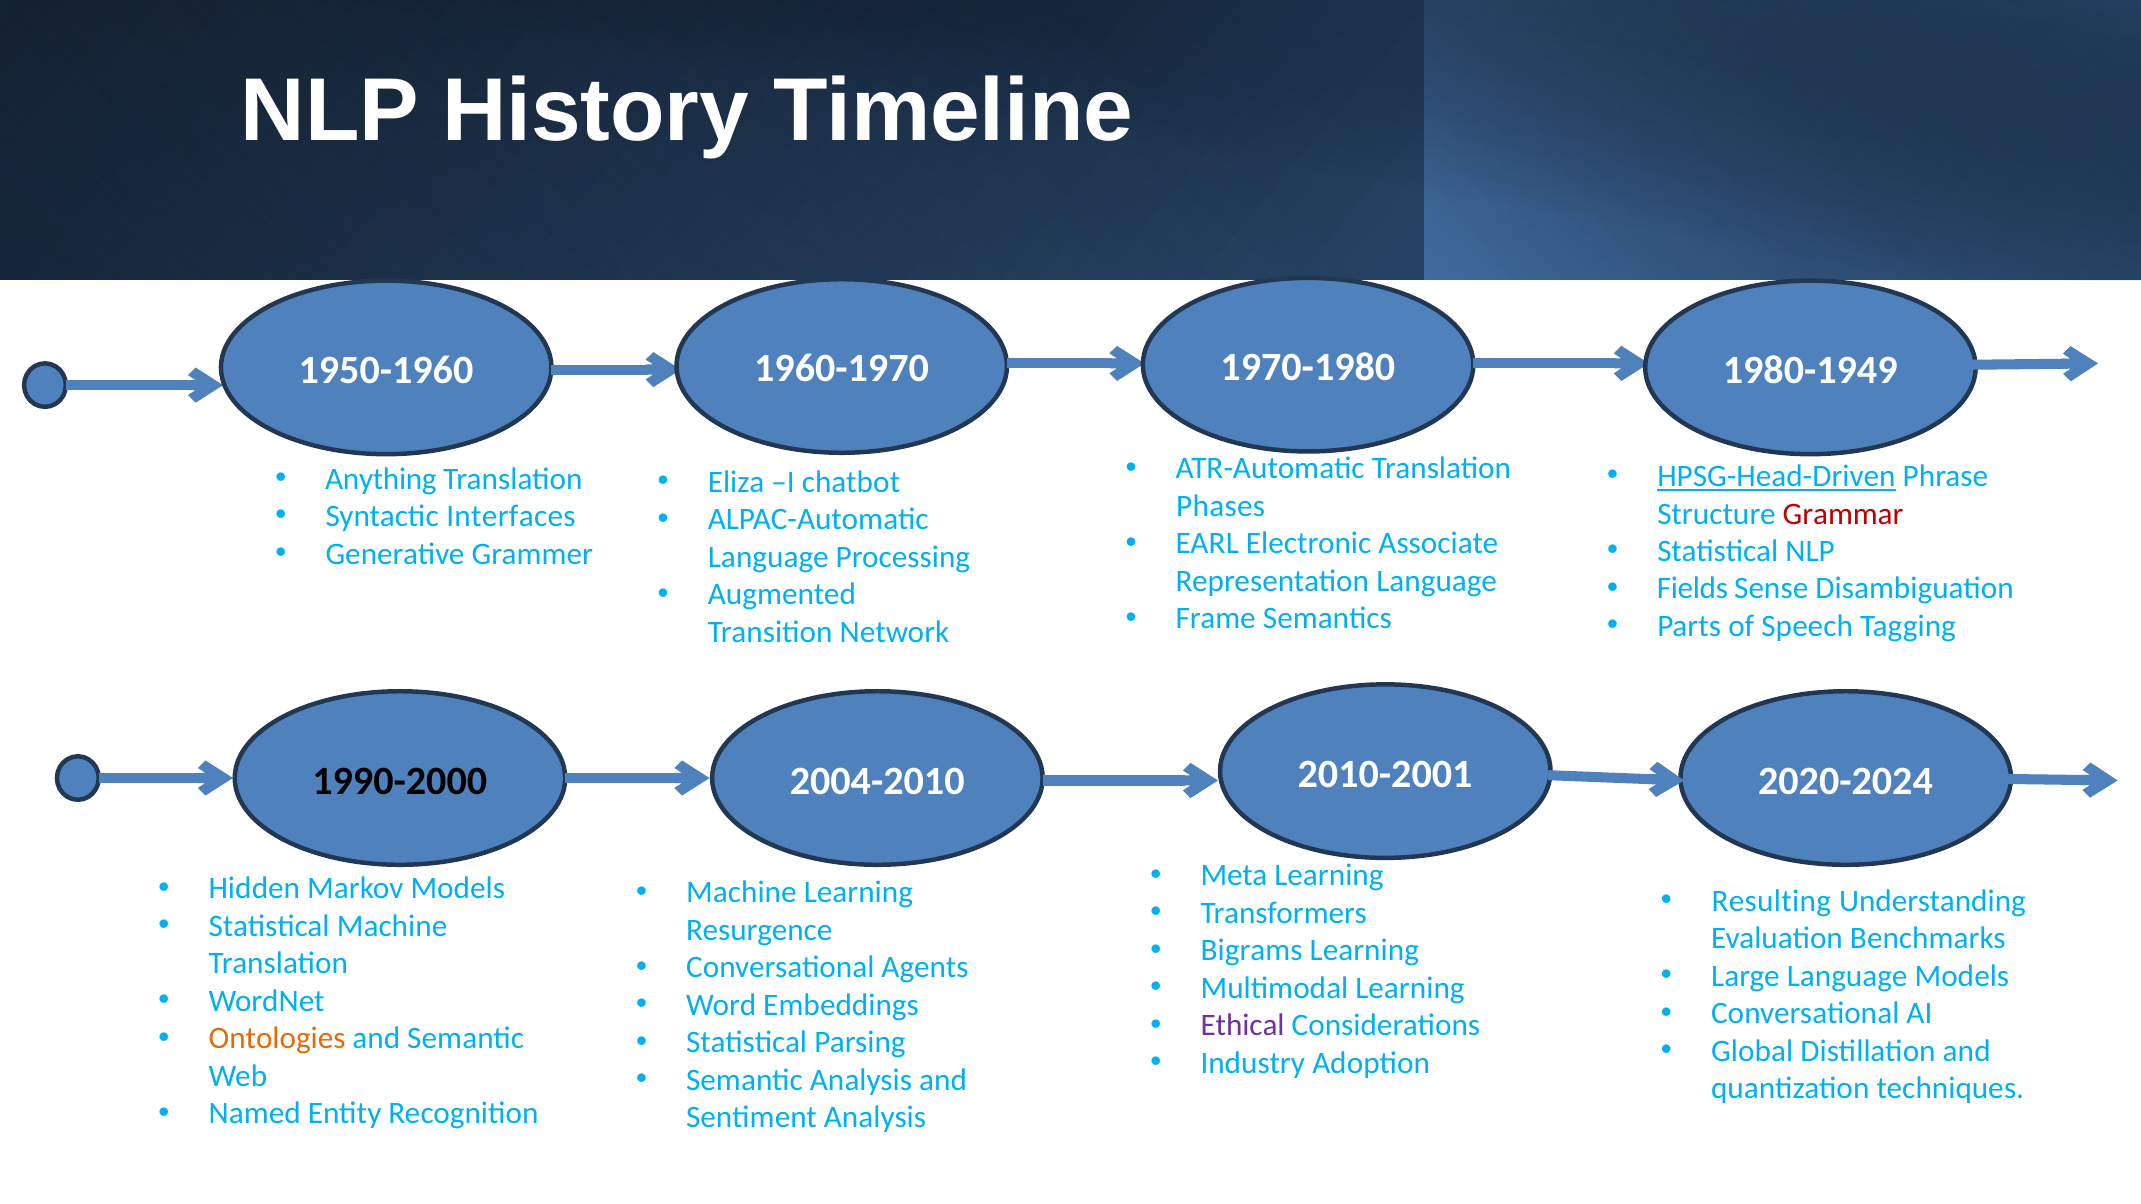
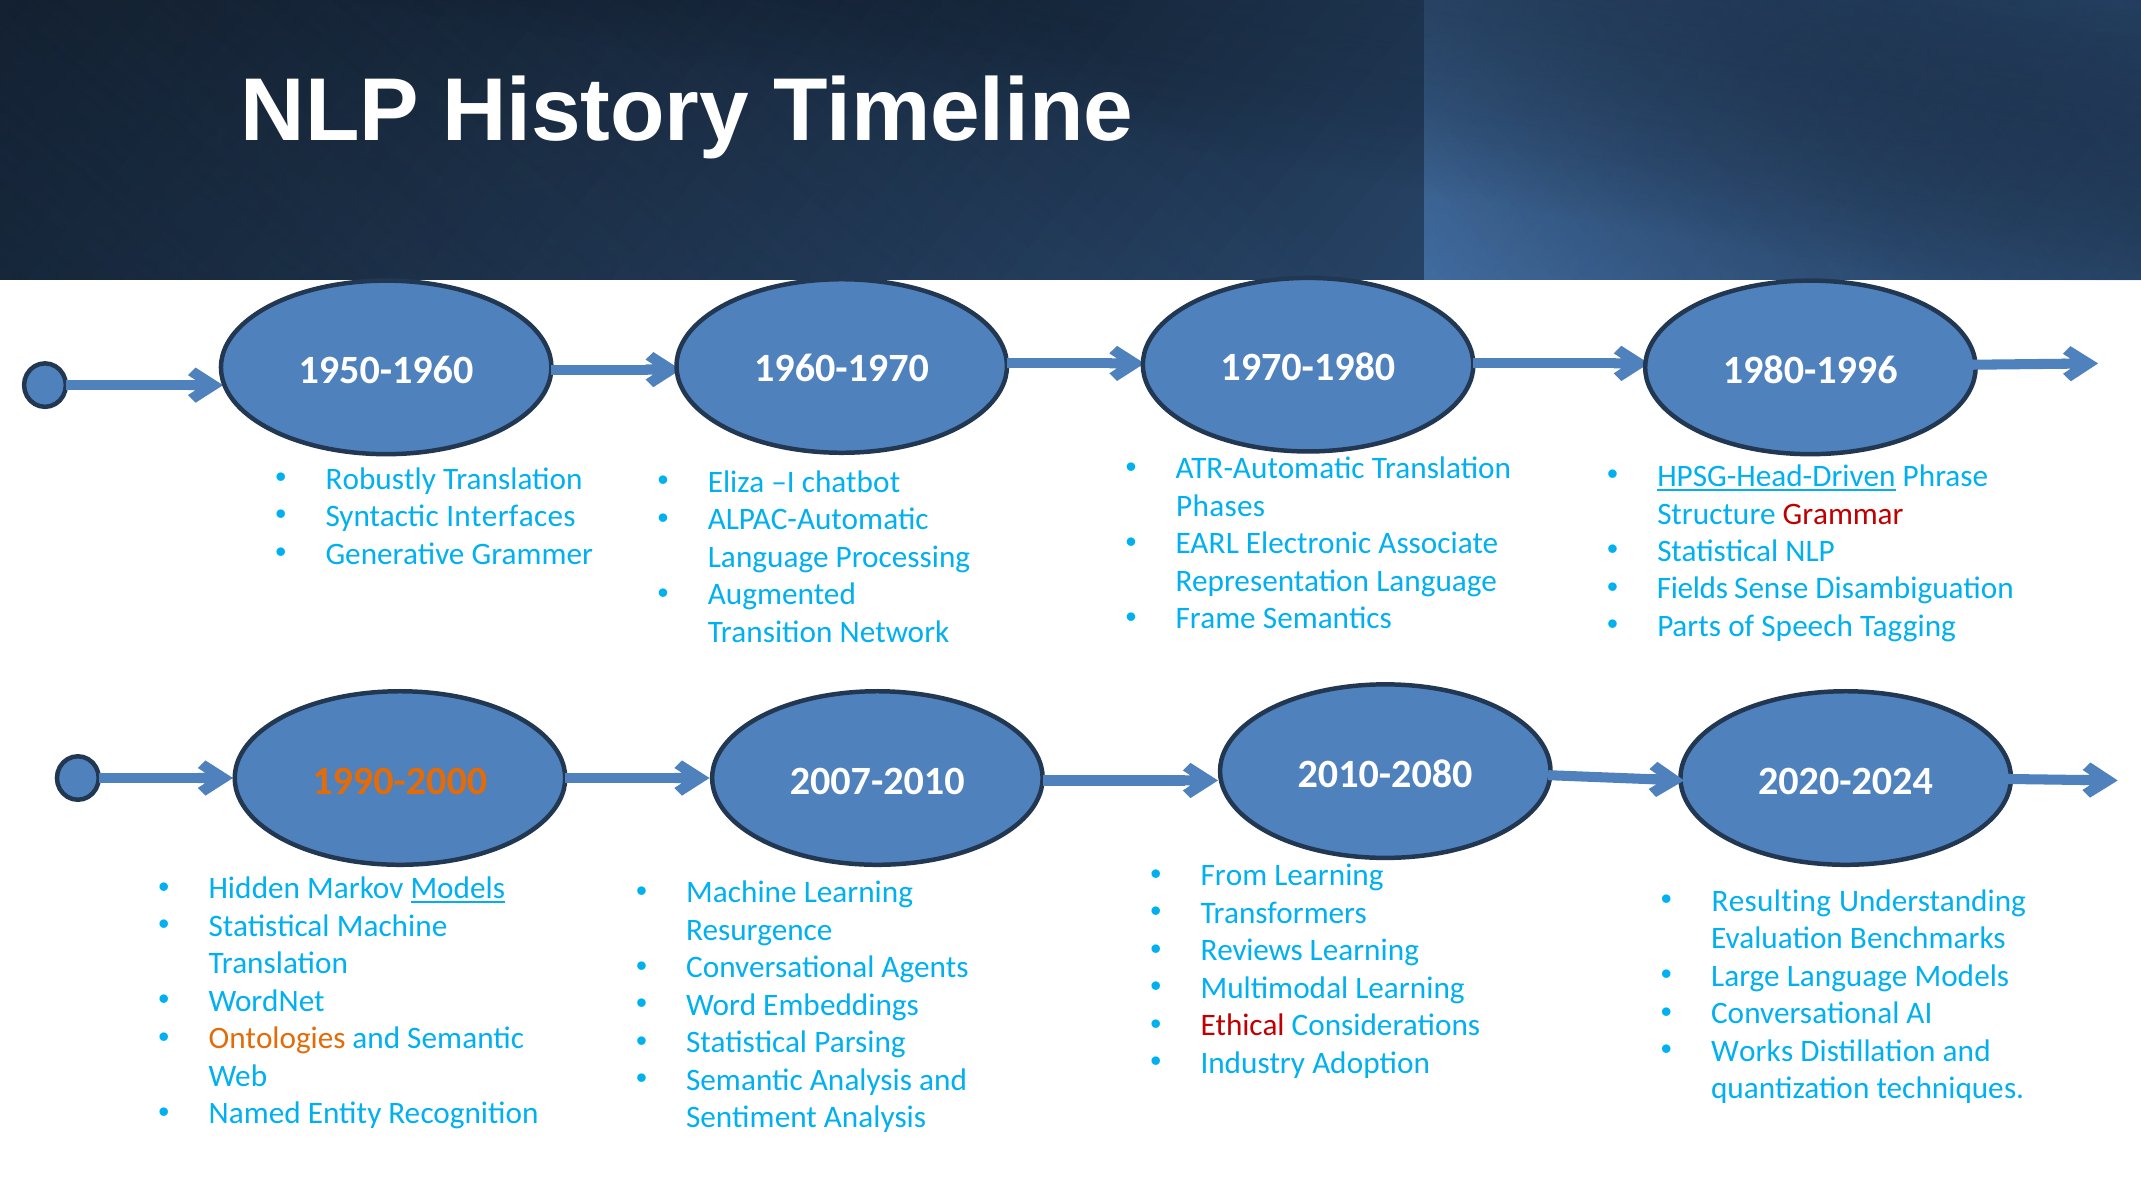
1980-1949: 1980-1949 -> 1980-1996 (1810, 370)
Anything: Anything -> Robustly (381, 479)
2010-2001: 2010-2001 -> 2010-2080 (1385, 774)
1990-2000 colour: black -> orange (400, 781)
2004-2010: 2004-2010 -> 2007-2010 (877, 781)
Meta: Meta -> From (1234, 876)
Models underline: none -> present (458, 889)
Bigrams: Bigrams -> Reviews (1252, 951)
Ethical colour: purple -> red (1243, 1026)
Global: Global -> Works (1752, 1051)
